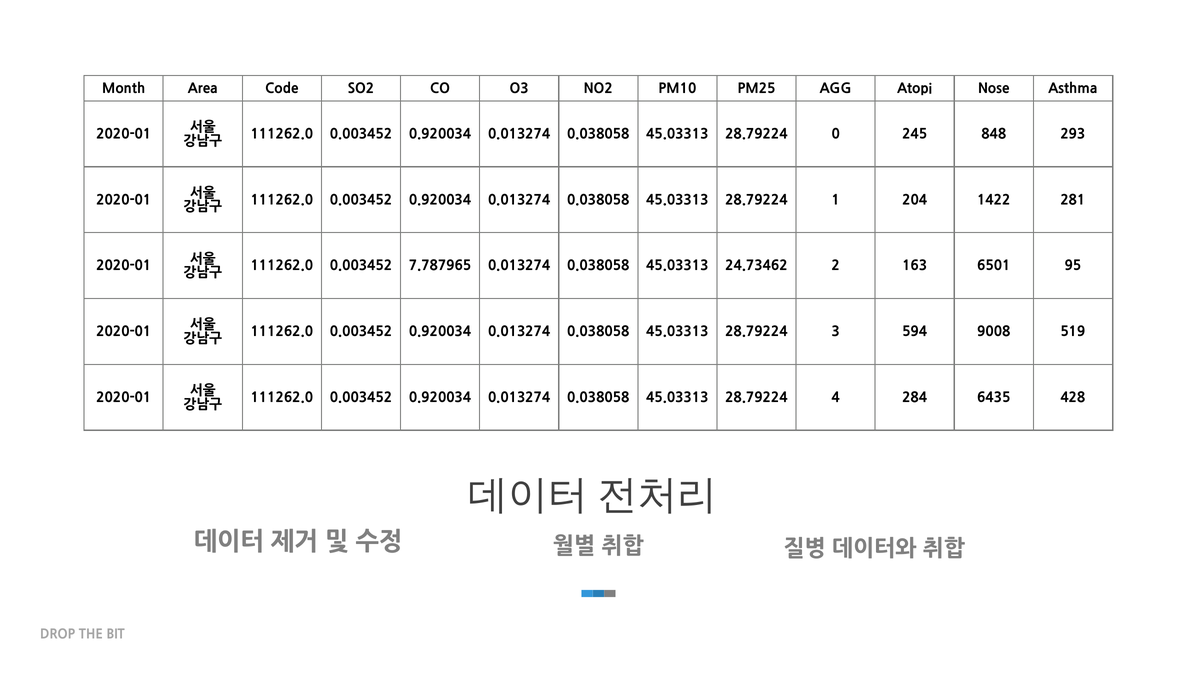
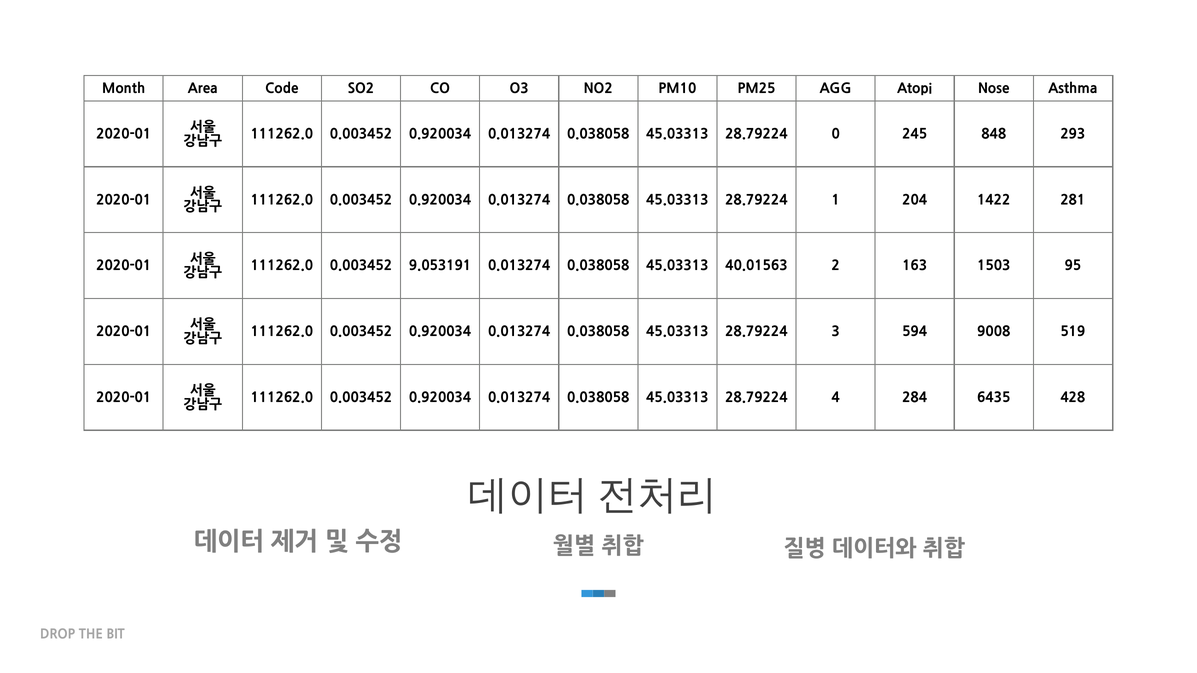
7.787965: 7.787965 -> 9.053191 (440, 266)
24.73462: 24.73462 -> 40.01563 (756, 266)
6501: 6501 -> 1503 (994, 266)
